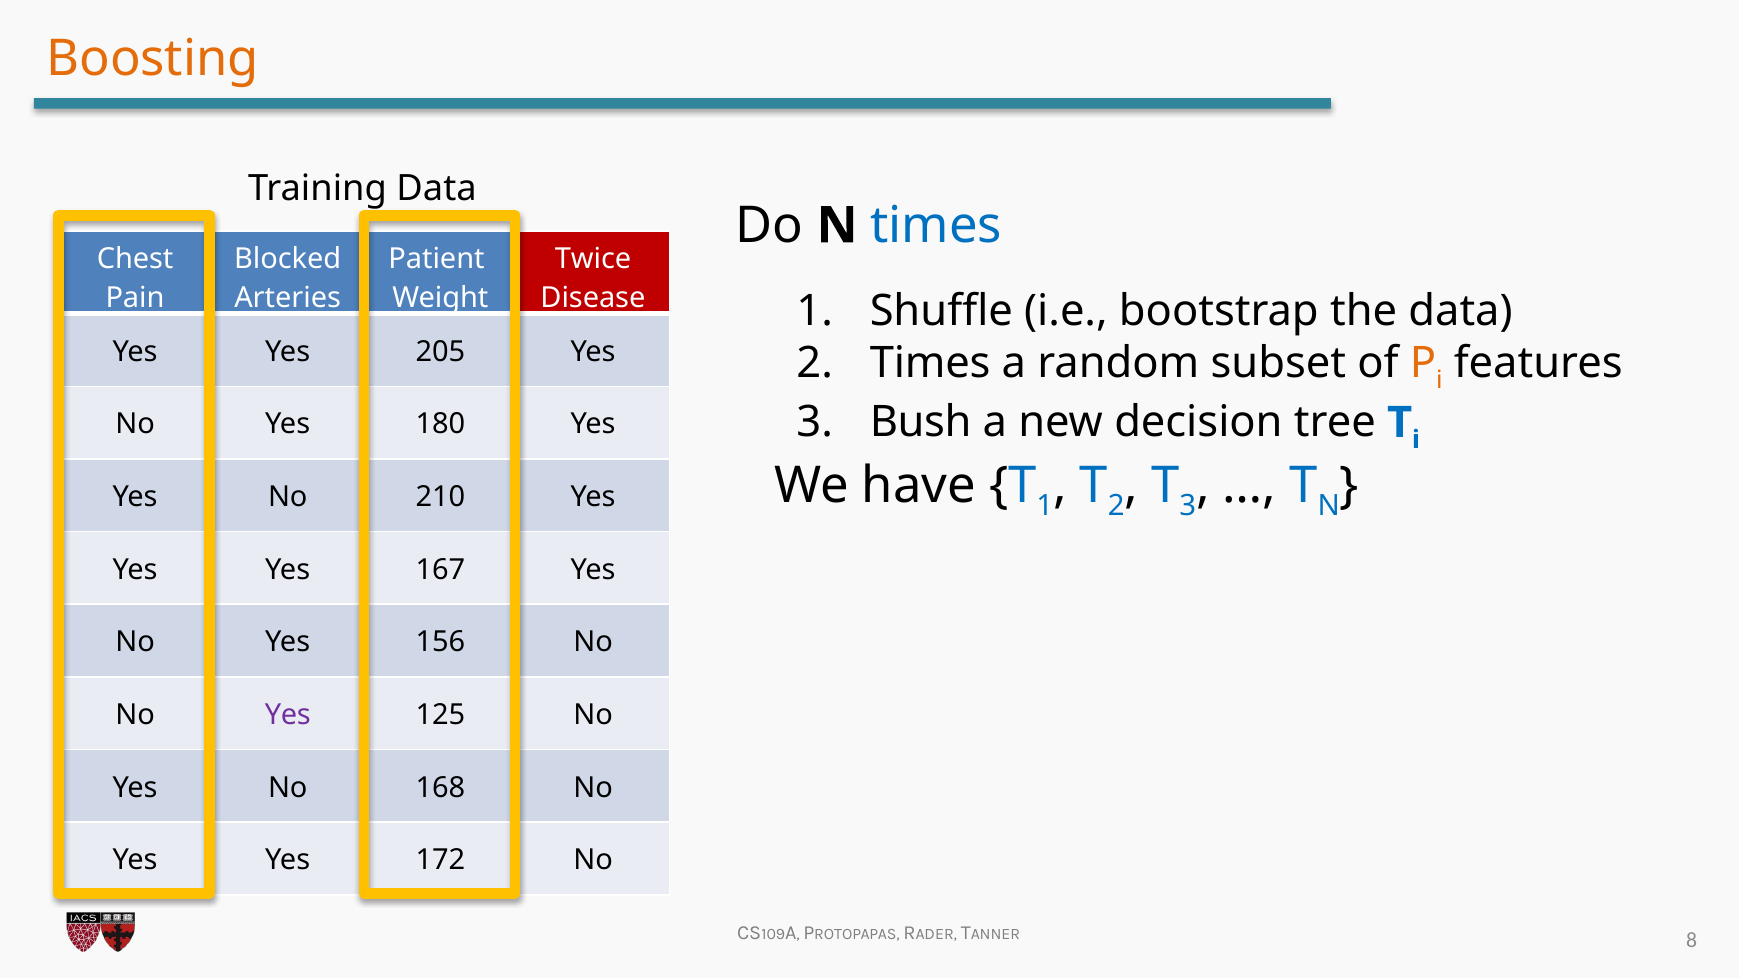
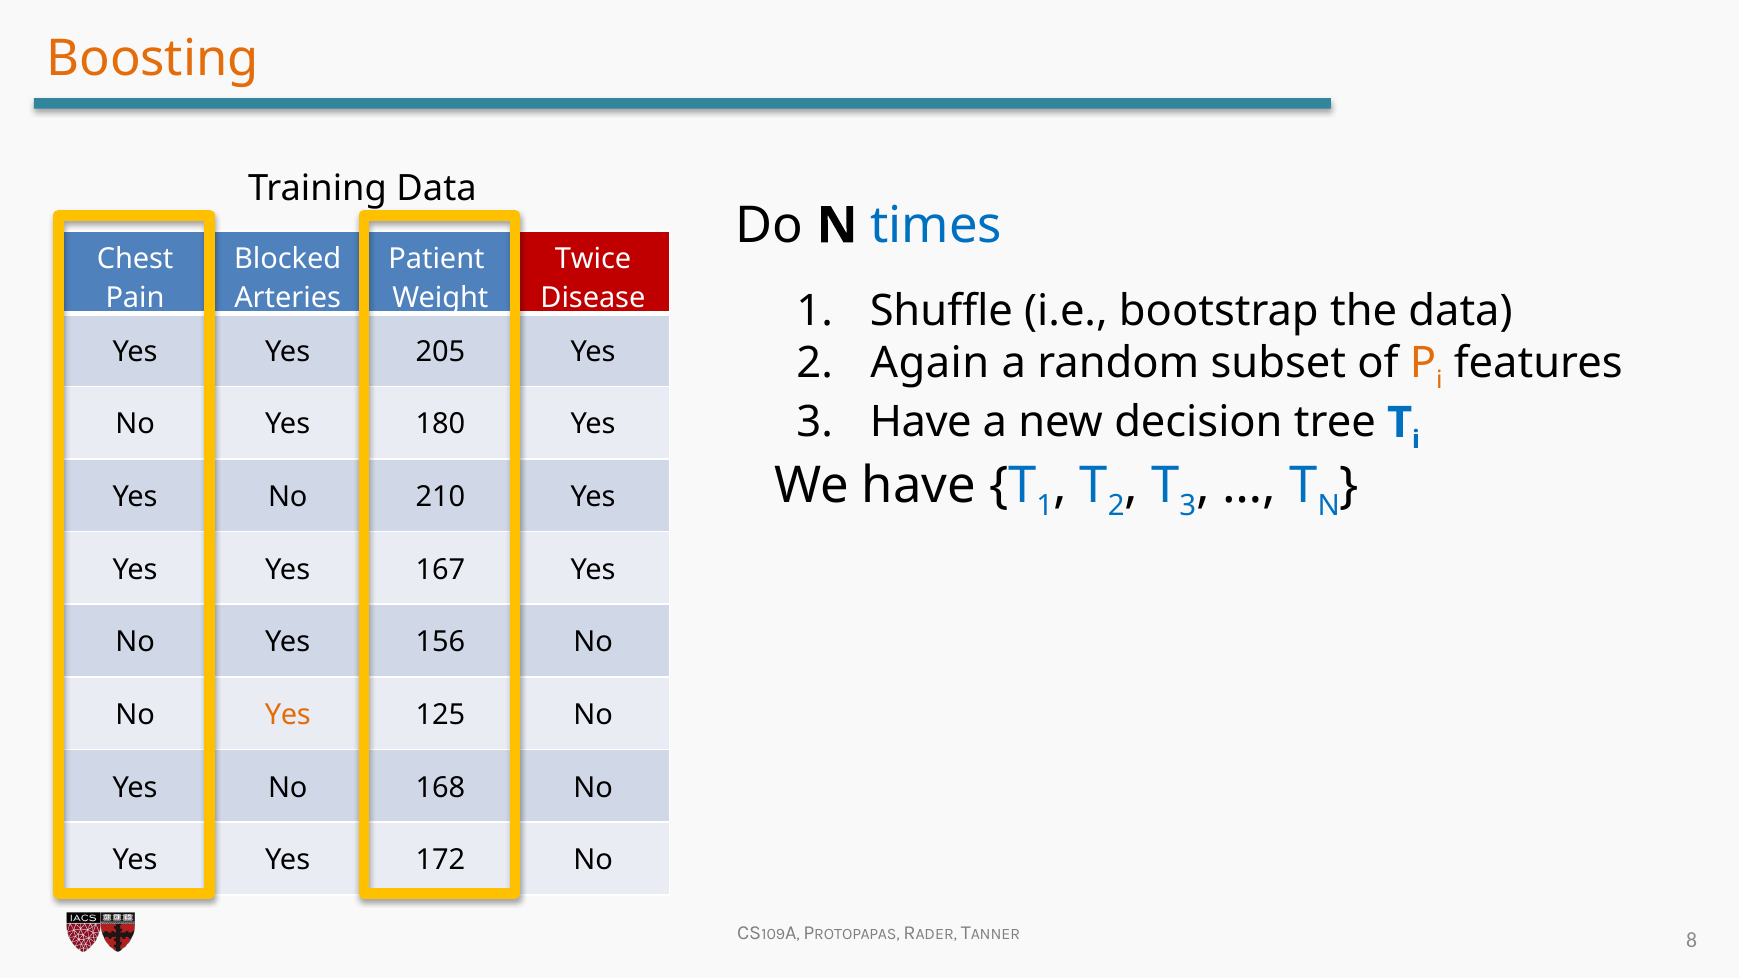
Times: Times -> Again (930, 363)
Bush: Bush -> Have (921, 423)
Yes colour: purple -> orange (288, 715)
